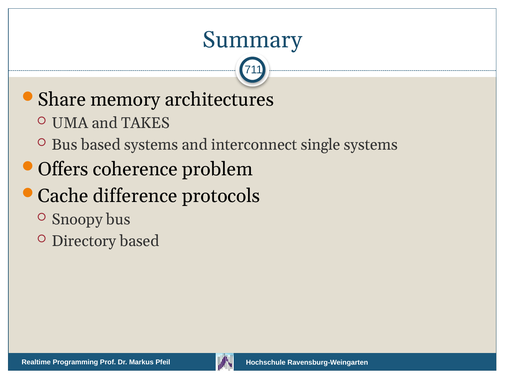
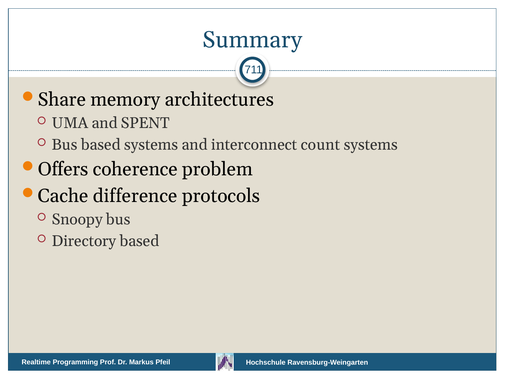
TAKES: TAKES -> SPENT (145, 123)
single: single -> count (320, 145)
